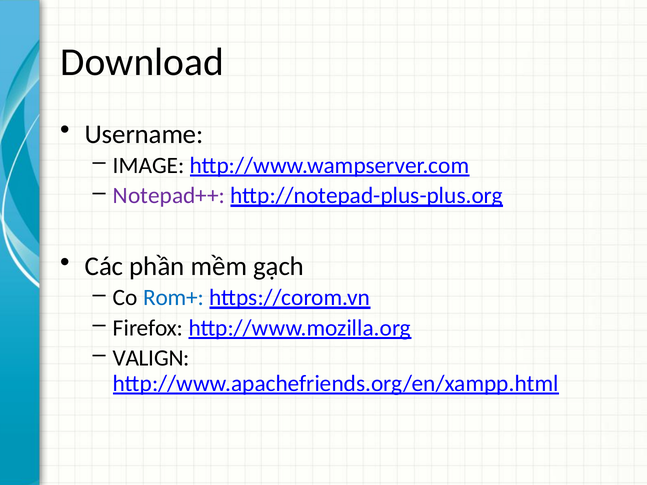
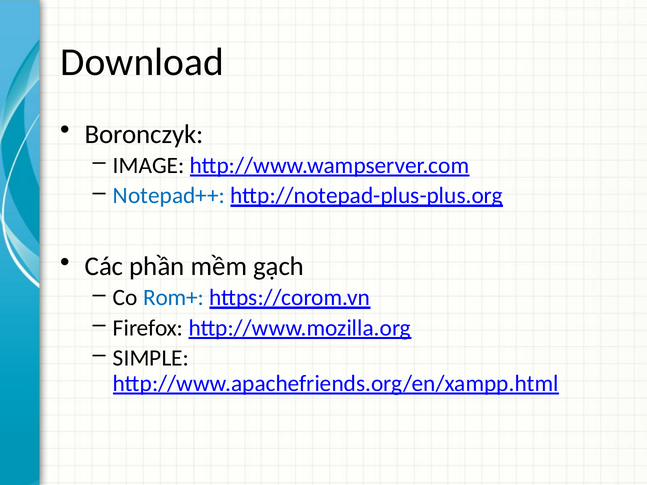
Username: Username -> Boronczyk (144, 134)
Notepad++ colour: purple -> blue (169, 196)
VALIGN: VALIGN -> SIMPLE (151, 358)
